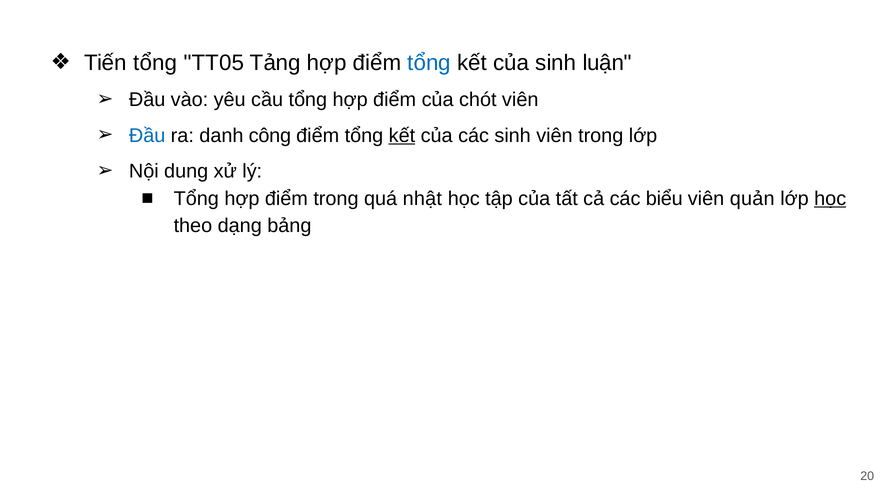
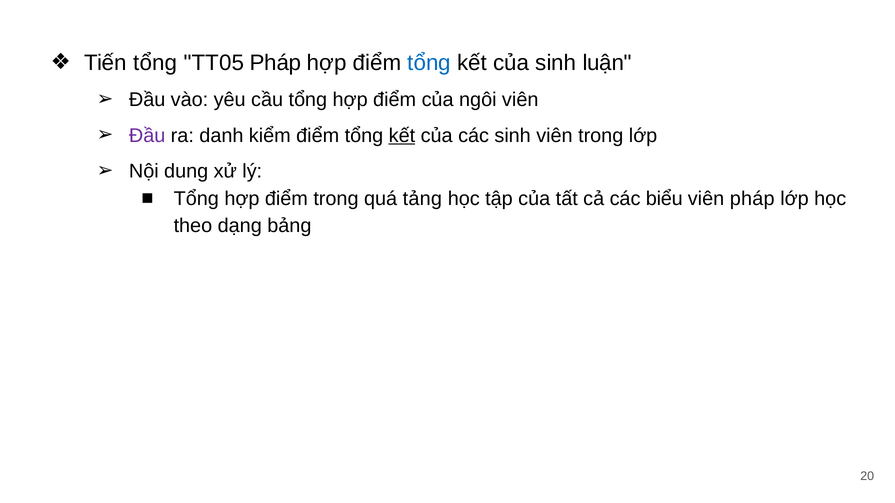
TT05 Tảng: Tảng -> Pháp (275, 63)
chót: chót -> ngôi (478, 100)
Đầu colour: blue -> purple (147, 136)
công: công -> kiểm (270, 136)
nhật: nhật -> tảng (422, 199)
viên quản: quản -> pháp (752, 199)
học underline: present -> none (830, 199)
